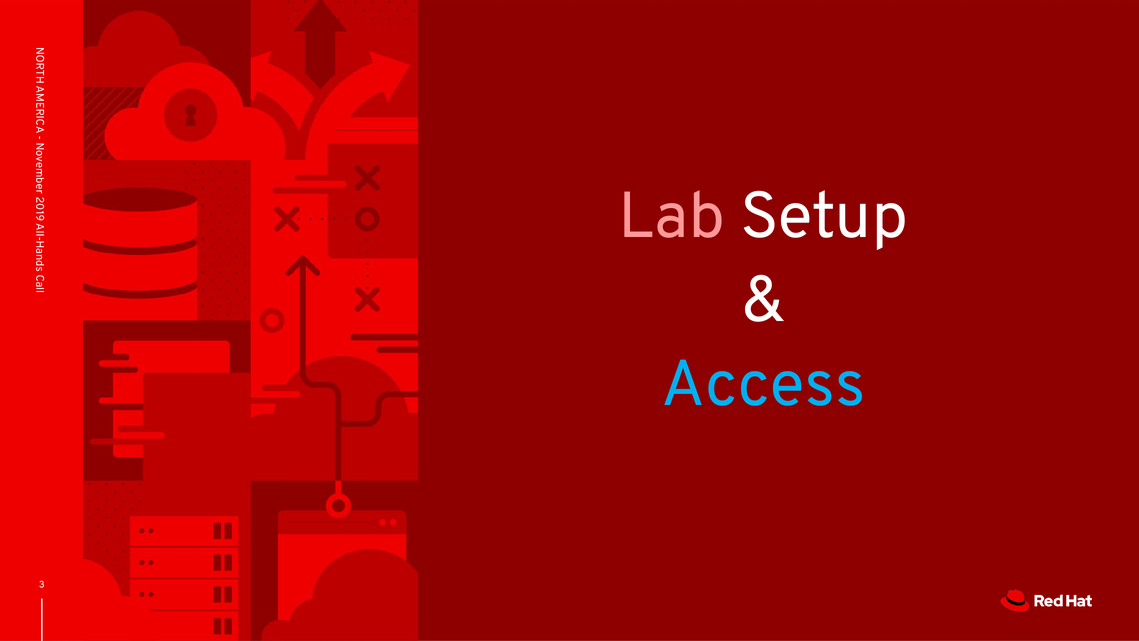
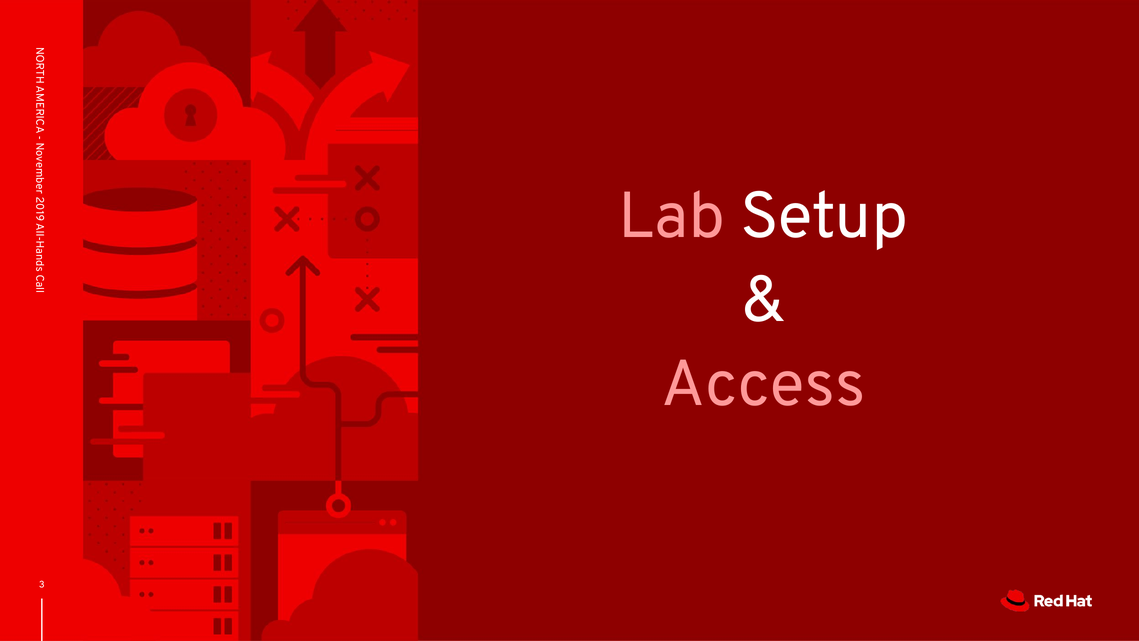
Access colour: light blue -> pink (763, 384)
